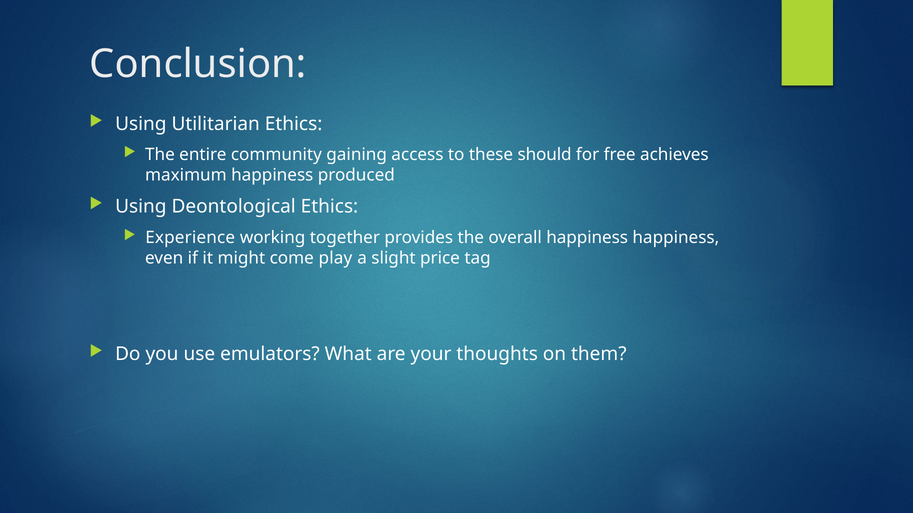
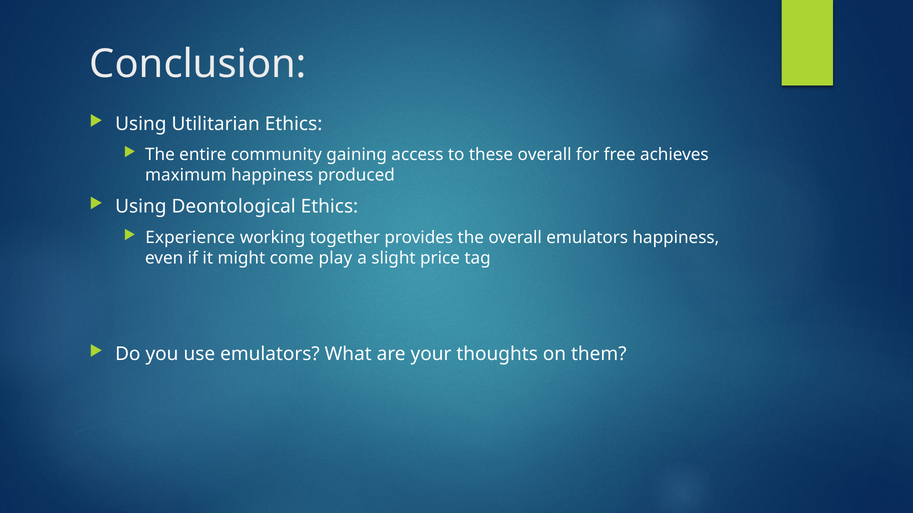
these should: should -> overall (545, 155)
overall happiness: happiness -> emulators (587, 238)
